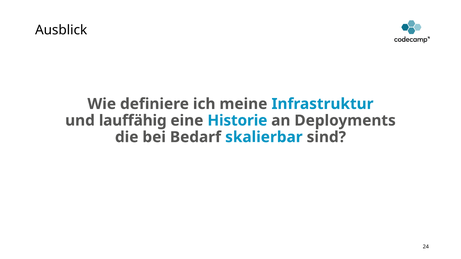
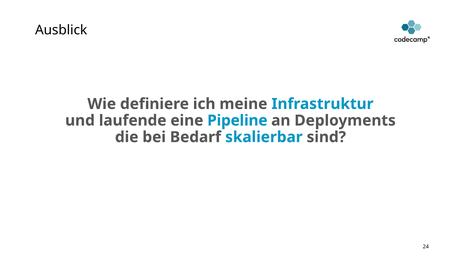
lauffähig: lauffähig -> laufende (133, 121)
Historie: Historie -> Pipeline (237, 121)
